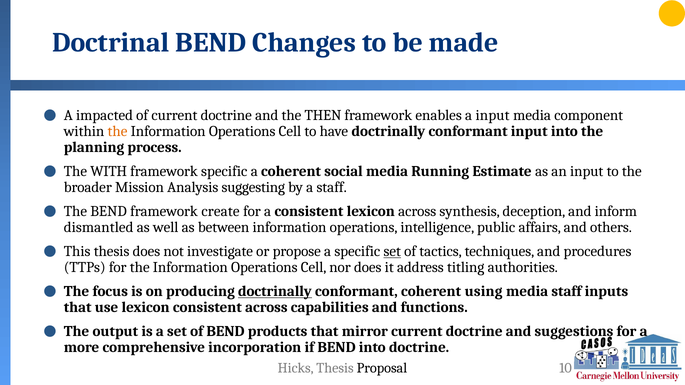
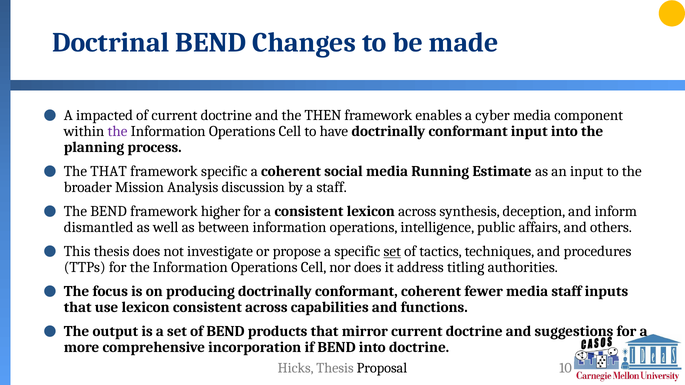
a input: input -> cyber (493, 115)
the colour: orange -> purple (117, 131)
The WITH: WITH -> THAT (109, 171)
suggesting: suggesting -> discussion (253, 188)
create: create -> higher (221, 211)
doctrinally underline: present -> none (275, 292)
using: using -> fewer (484, 292)
